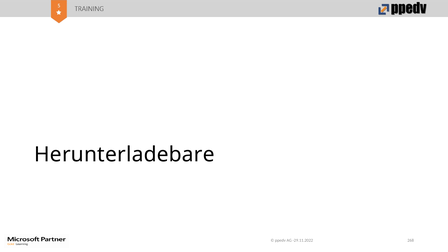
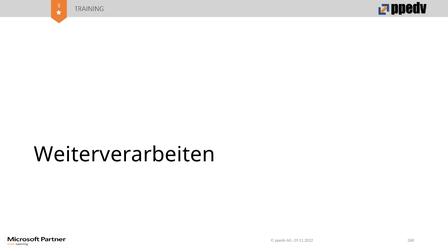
Herunterladebare: Herunterladebare -> Weiterverarbeiten (125, 154)
